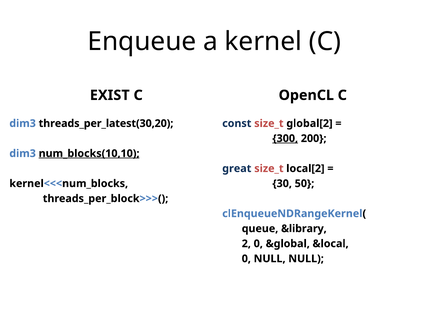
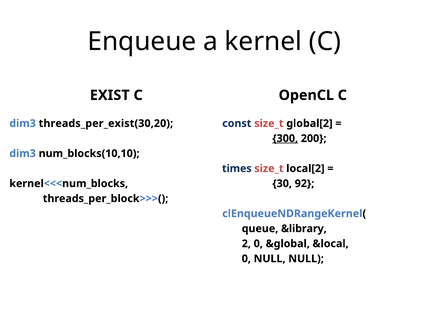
threads_per_latest(30,20: threads_per_latest(30,20 -> threads_per_exist(30,20 (106, 123)
num_blocks(10,10 underline: present -> none (89, 153)
great: great -> times (237, 168)
50: 50 -> 92 (304, 183)
